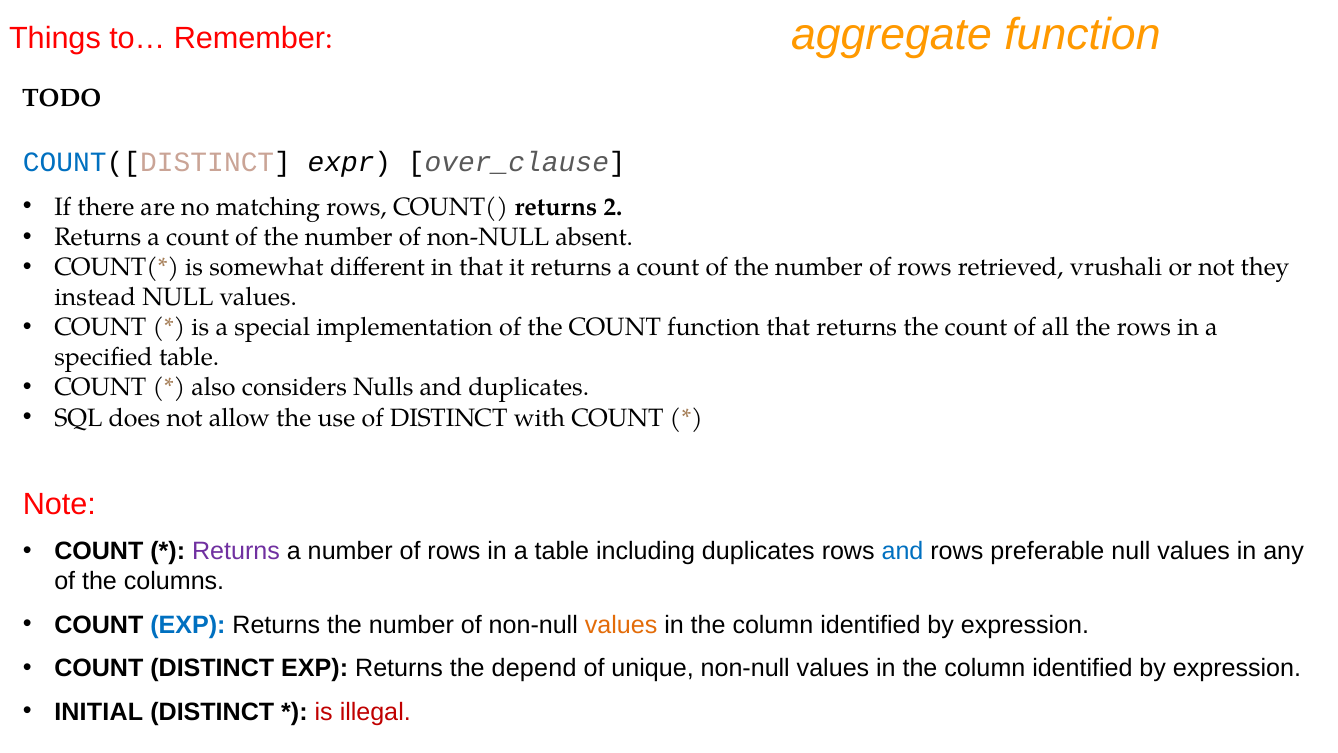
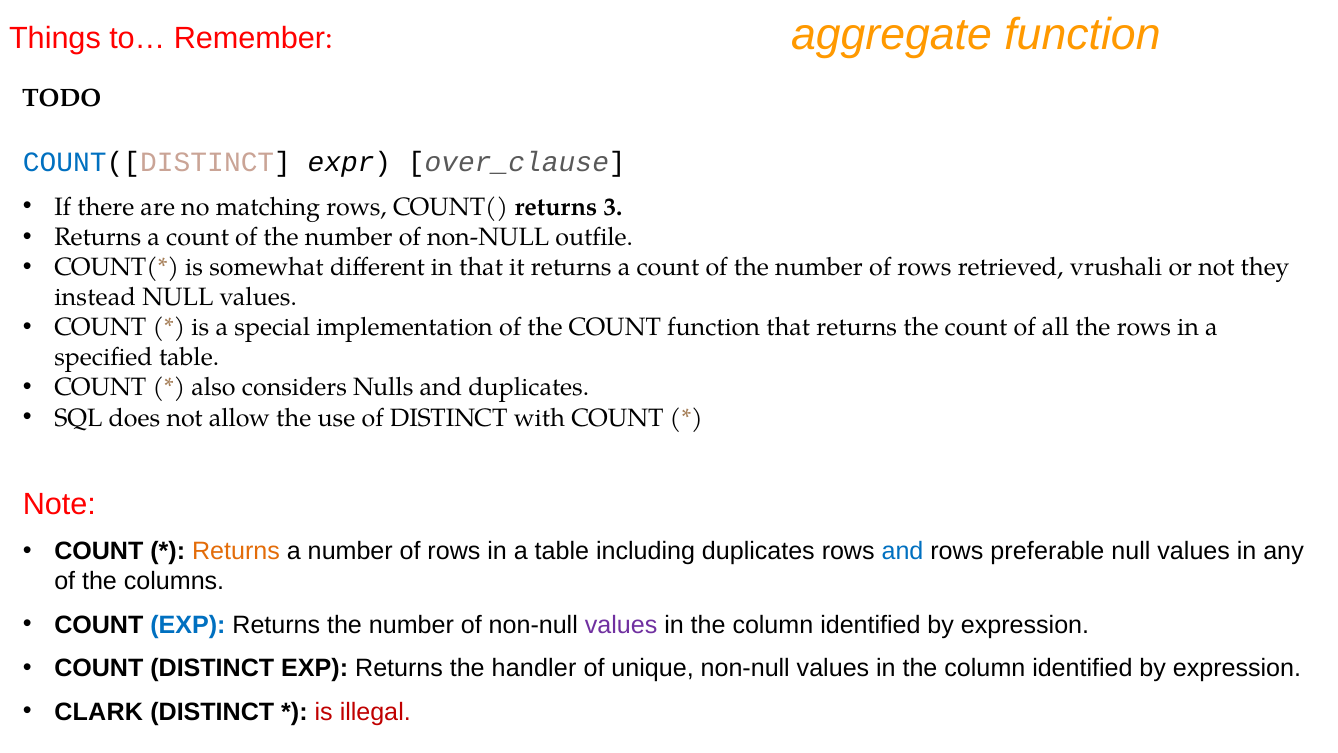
2: 2 -> 3 (613, 207)
absent: absent -> outfile (594, 237)
Returns colour: purple -> orange (236, 551)
values colour: orange -> purple (621, 624)
depend: depend -> handler (534, 668)
INITIAL: INITIAL -> CLARK (99, 711)
